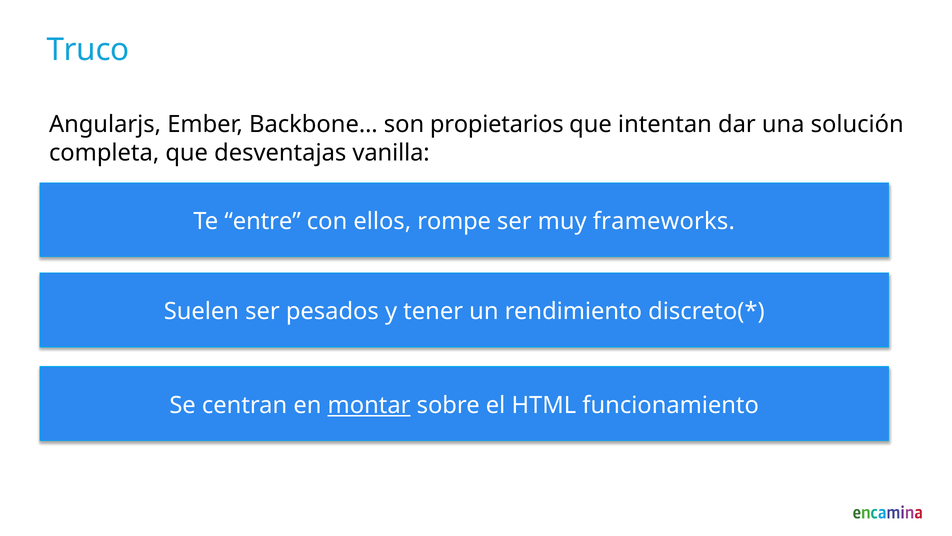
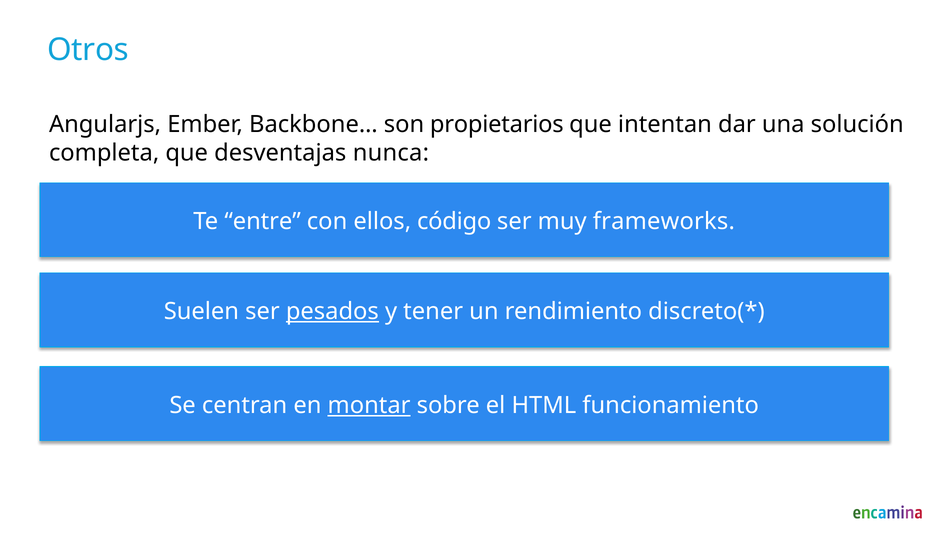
Truco: Truco -> Otros (88, 50)
vanilla: vanilla -> nunca (391, 153)
rompe: rompe -> código (454, 221)
pesados underline: none -> present (332, 311)
